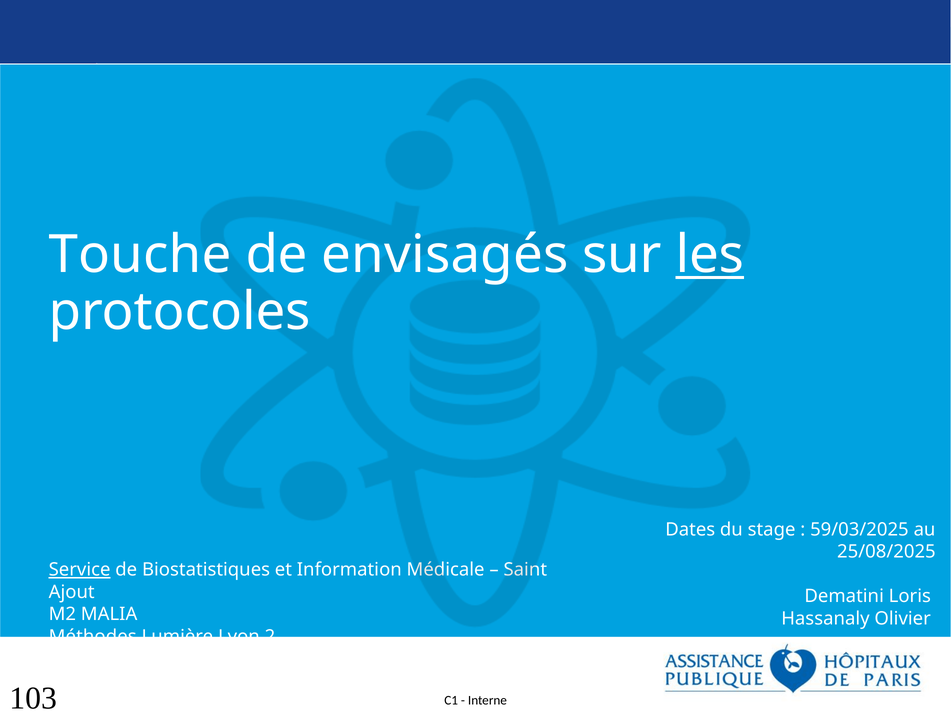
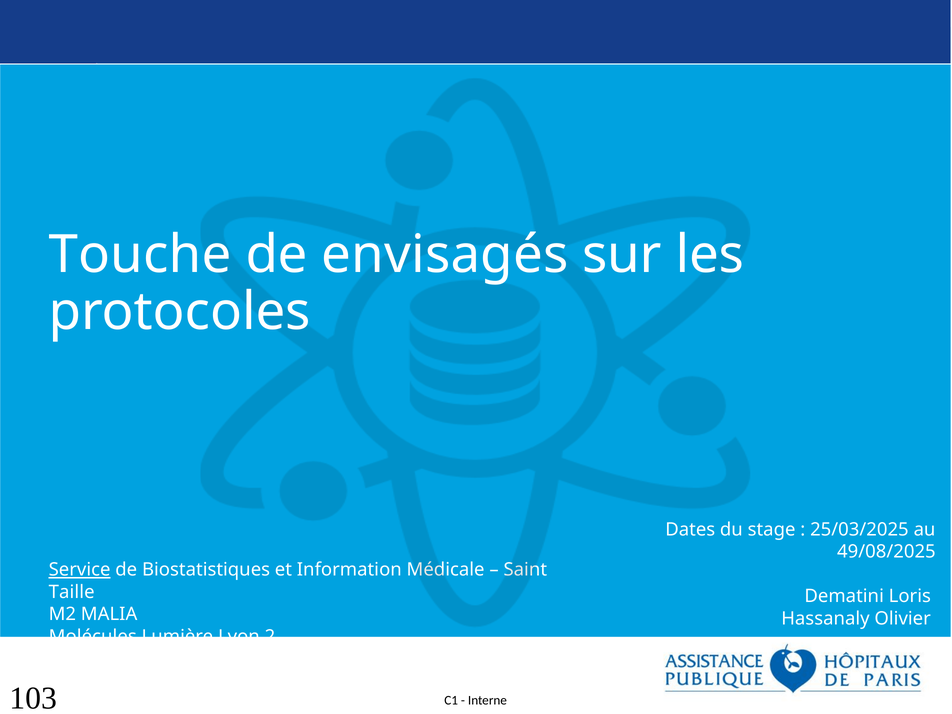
les underline: present -> none (710, 255)
59/03/2025: 59/03/2025 -> 25/03/2025 (859, 530)
25/08/2025: 25/08/2025 -> 49/08/2025 (886, 552)
Ajout: Ajout -> Taille (72, 592)
Méthodes: Méthodes -> Molécules (93, 636)
